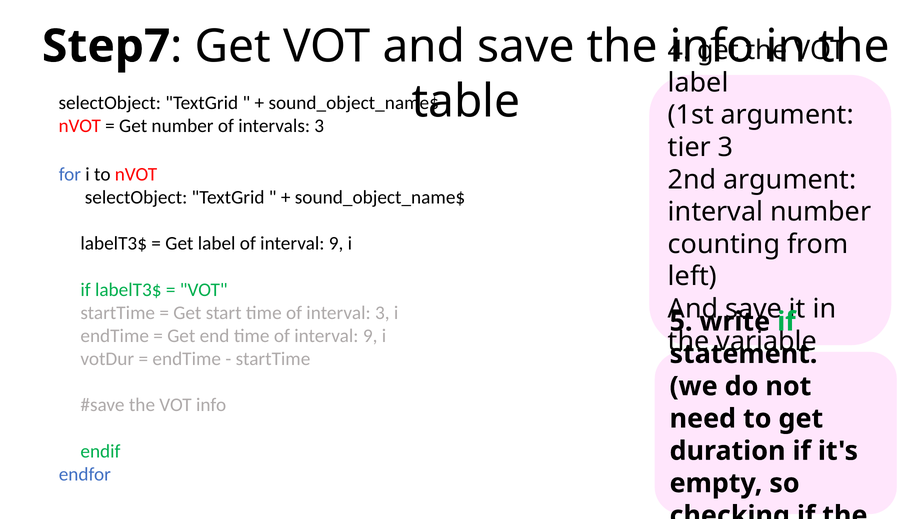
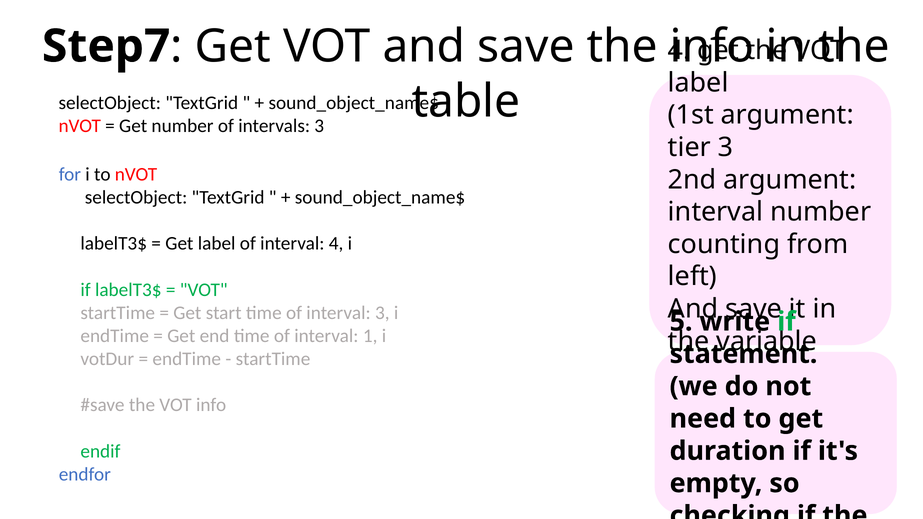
label of interval 9: 9 -> 4 (336, 244)
time of interval 9: 9 -> 1 (370, 336)
